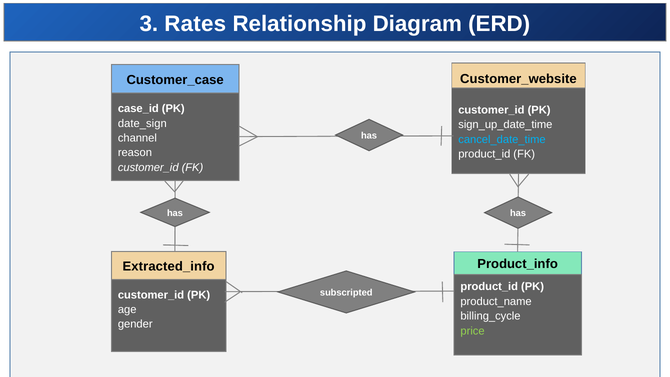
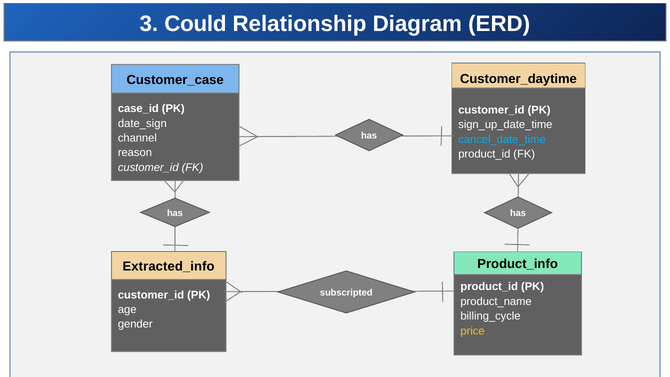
Rates: Rates -> Could (195, 24)
Customer_website: Customer_website -> Customer_daytime (518, 79)
price colour: light green -> yellow (473, 331)
